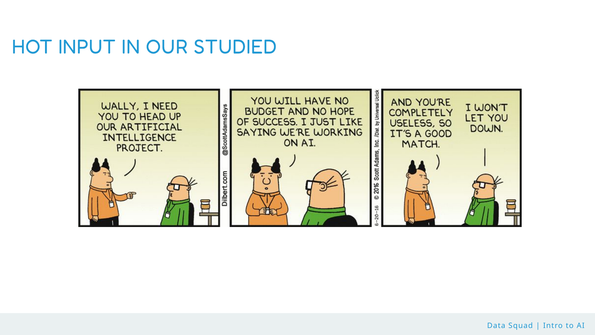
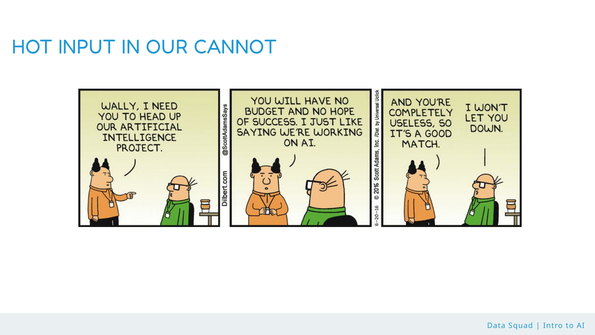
STUDIED: STUDIED -> CANNOT (235, 47)
